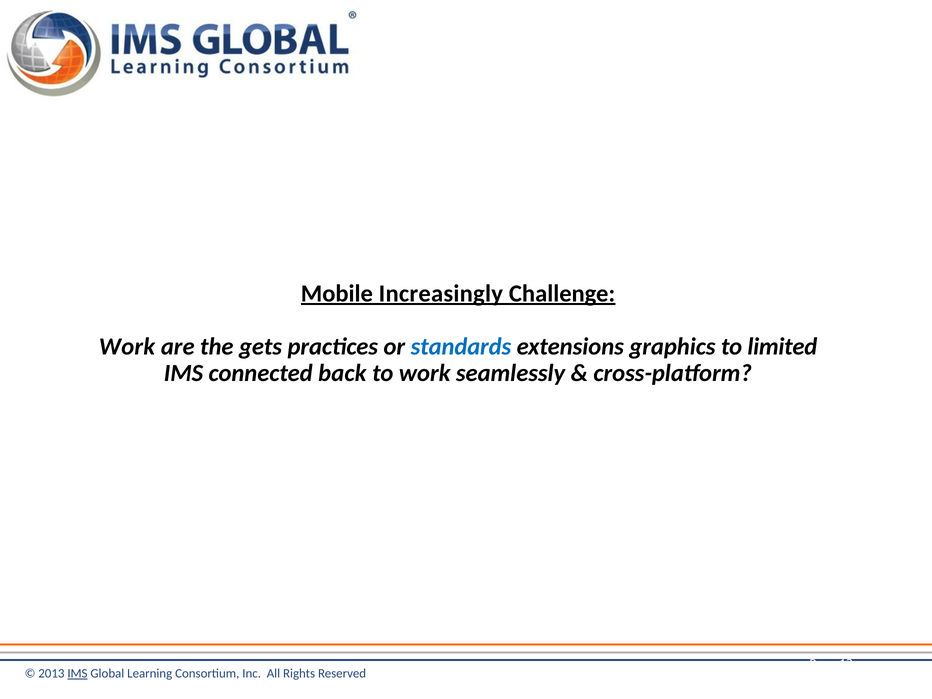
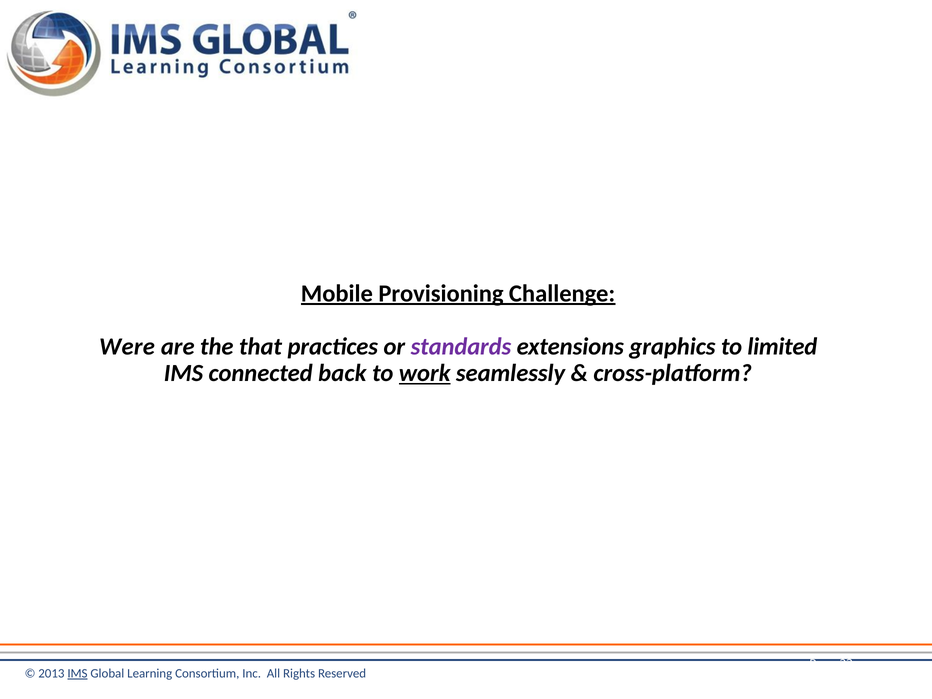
Increasingly: Increasingly -> Provisioning (441, 293)
Work: Work -> Were (127, 347)
gets: gets -> that (261, 347)
standards colour: blue -> purple (461, 347)
work underline: none -> present (425, 373)
13: 13 -> 23 (846, 664)
